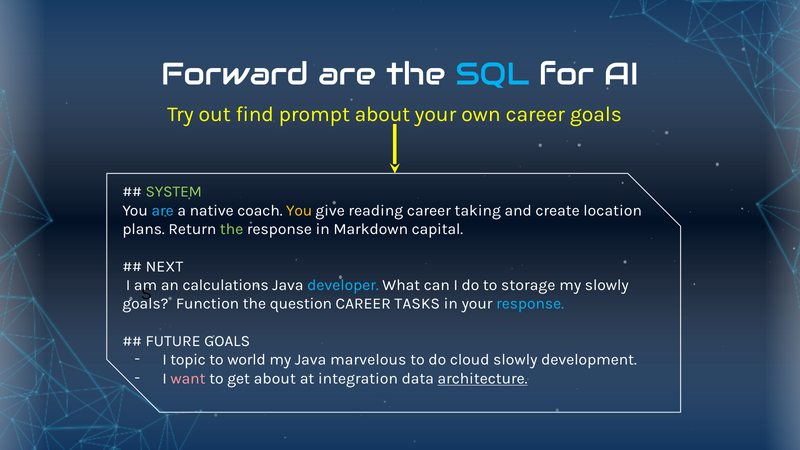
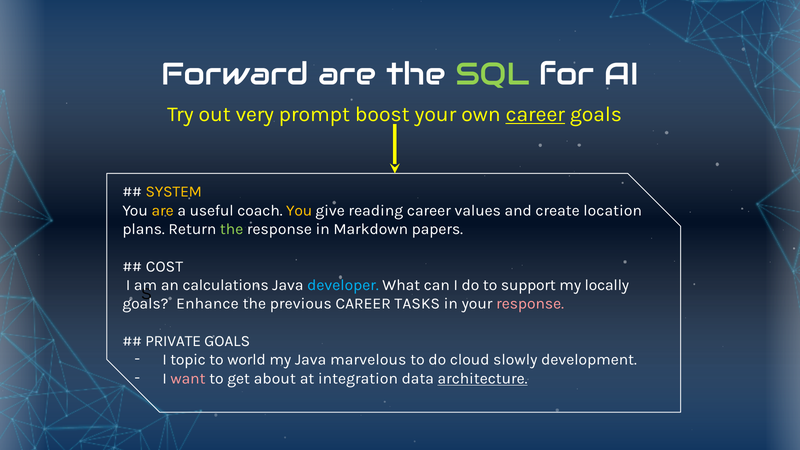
SQL colour: light blue -> light green (493, 74)
find: find -> very (255, 115)
prompt about: about -> boost (382, 115)
career underline: none -> present (535, 115)
SYSTEM colour: light green -> yellow (174, 192)
are colour: light blue -> yellow (163, 210)
native: native -> useful (212, 210)
taking: taking -> values (478, 210)
capital: capital -> papers (437, 229)
NEXT: NEXT -> COST (164, 266)
storage: storage -> support (528, 285)
my slowly: slowly -> locally (607, 285)
Function: Function -> Enhance (207, 304)
question: question -> previous (301, 304)
response colour: light blue -> pink (530, 304)
FUTURE: FUTURE -> PRIVATE (173, 341)
